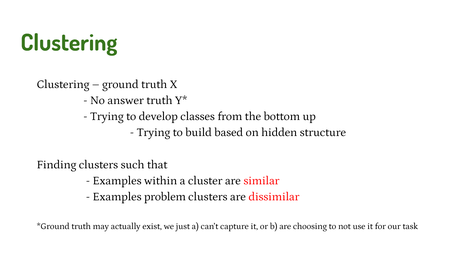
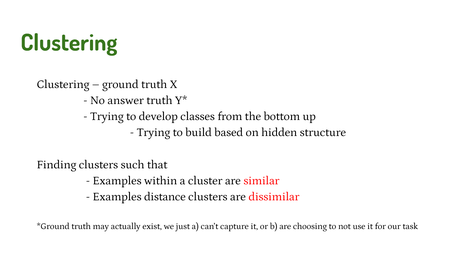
problem: problem -> distance (165, 197)
